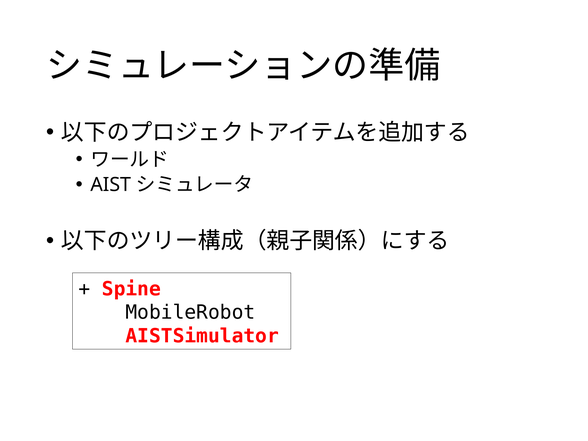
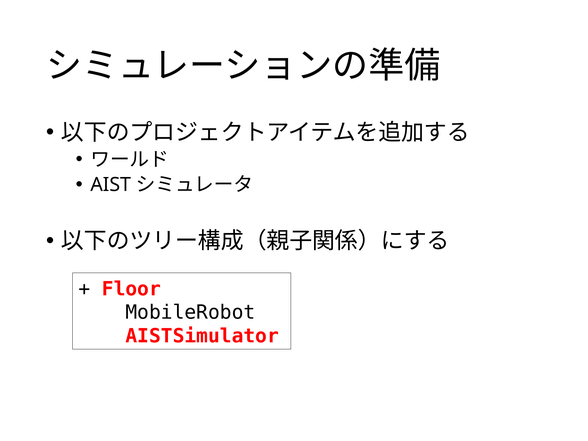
Spine: Spine -> Floor (131, 289)
